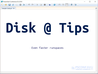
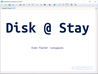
Tips: Tips -> Stay (74, 28)
